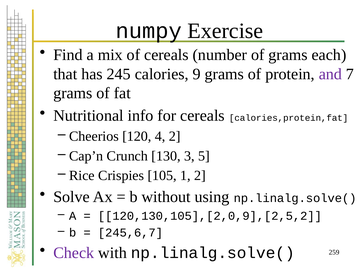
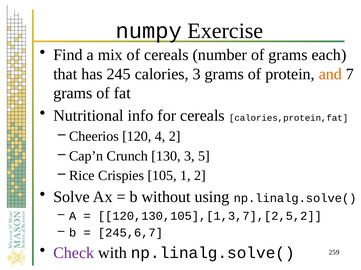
calories 9: 9 -> 3 (197, 74)
and colour: purple -> orange (330, 74)
120,130,105],[2,0,9],[2,5,2: 120,130,105],[2,0,9],[2,5,2 -> 120,130,105],[1,3,7],[2,5,2 (210, 216)
